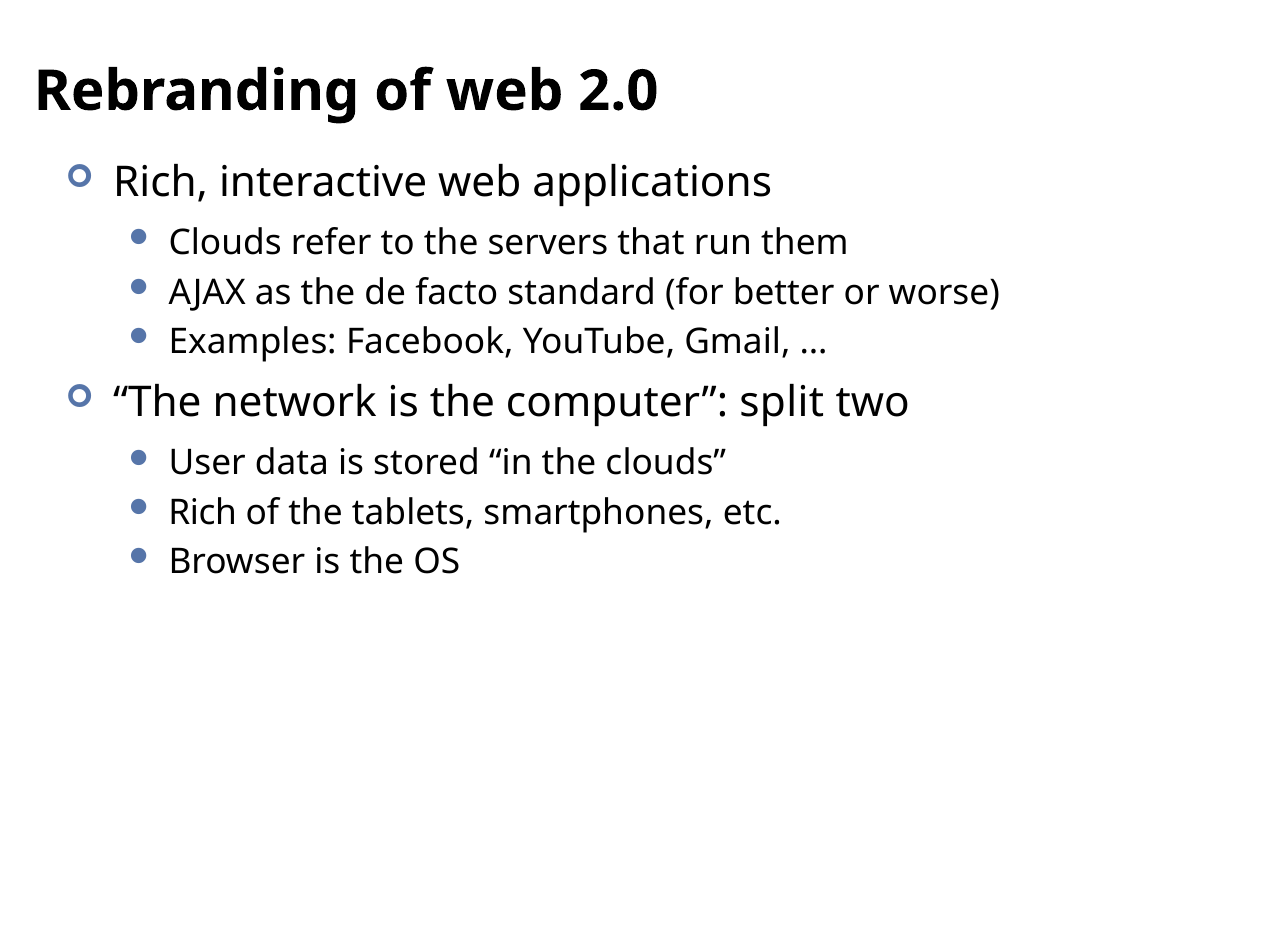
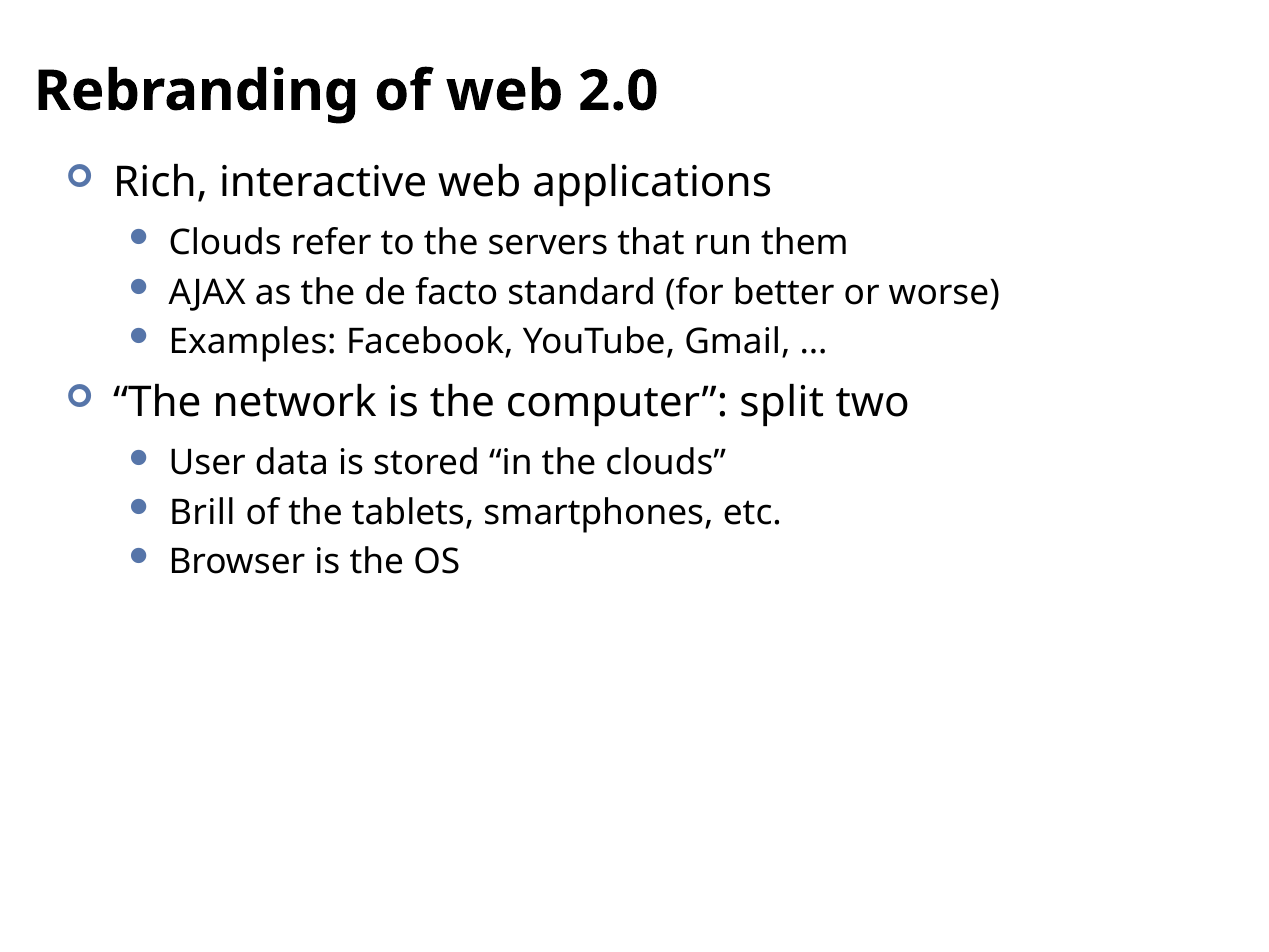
Rich: Rich -> Brill (202, 512)
